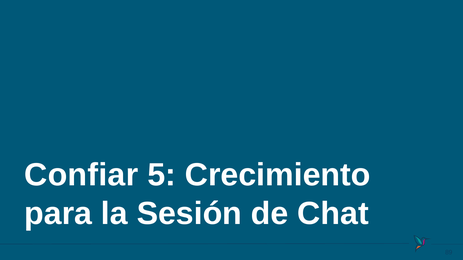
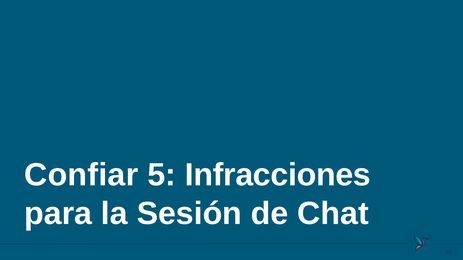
Crecimiento: Crecimiento -> Infracciones (278, 175)
